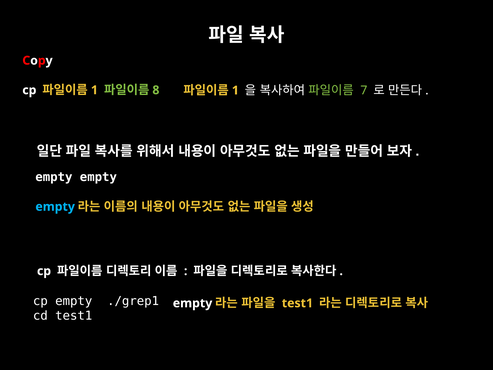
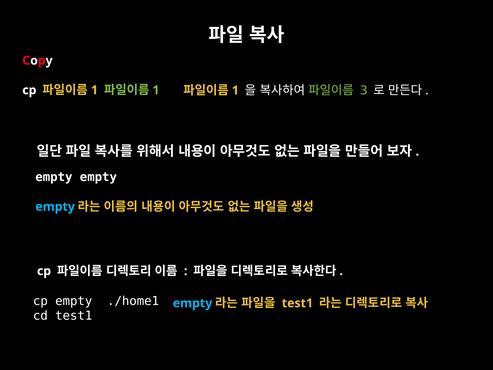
8: 8 -> 1 (156, 90)
7: 7 -> 3 (364, 90)
./grep1: ./grep1 -> ./home1 (133, 301)
empty colour: white -> light blue (193, 303)
